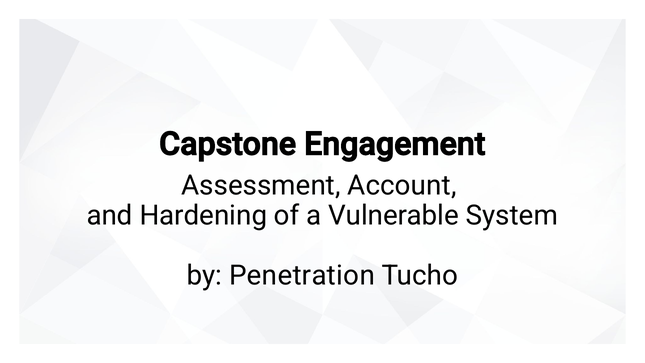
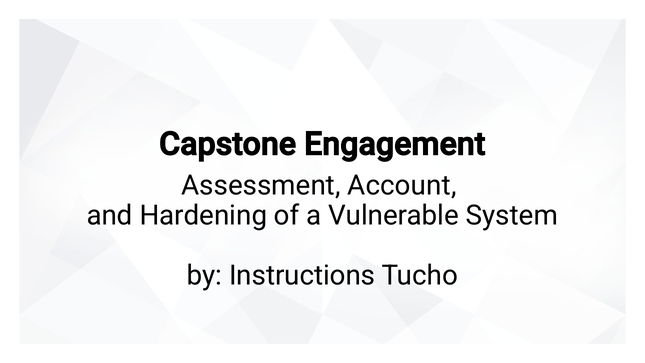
Penetration: Penetration -> Instructions (302, 275)
